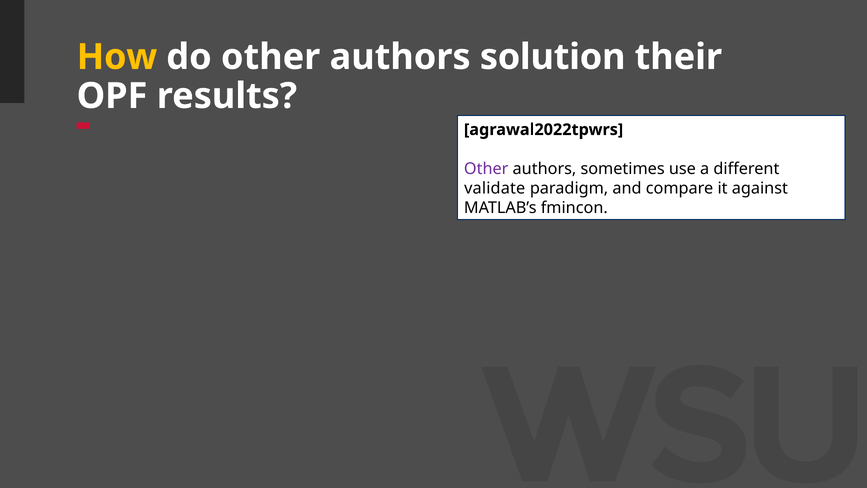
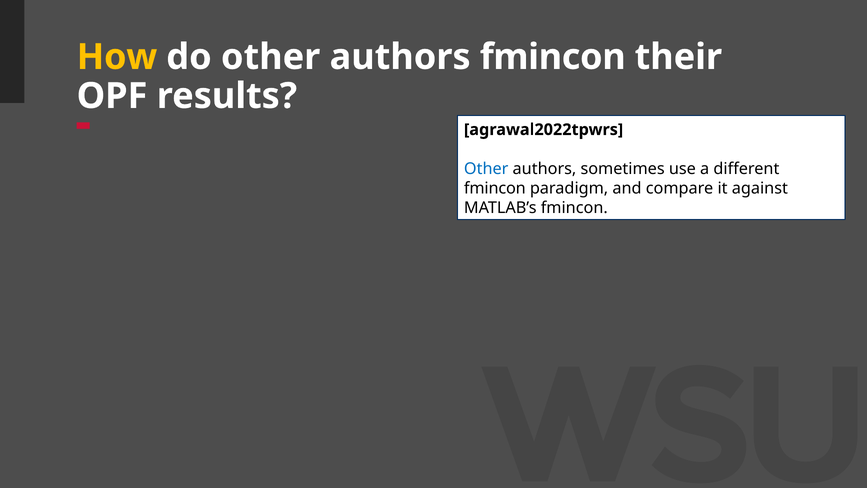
authors solution: solution -> fmincon (553, 57)
Other colour: purple -> blue (486, 169)
validate: validate -> fmincon (495, 188)
